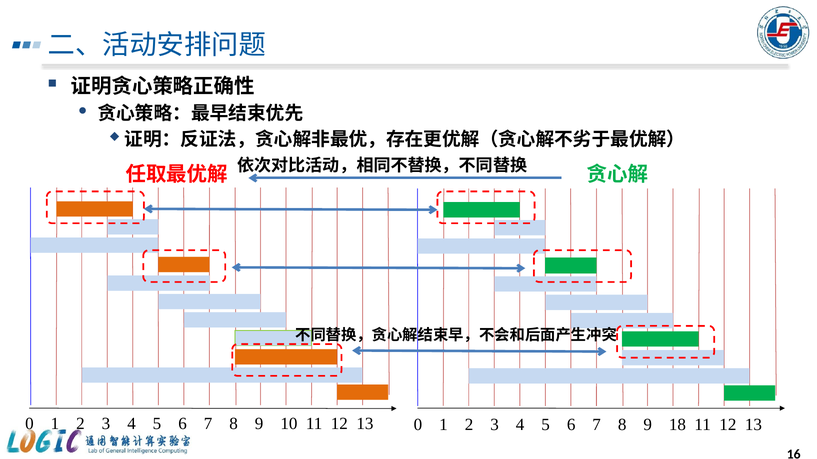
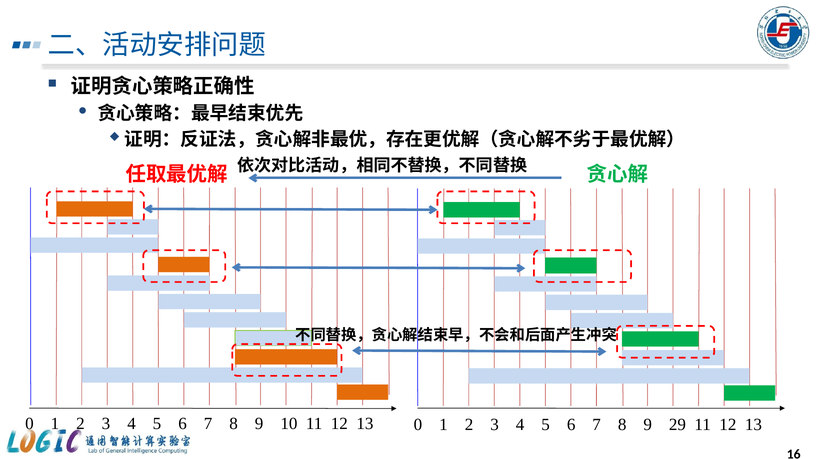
18: 18 -> 29 (677, 425)
